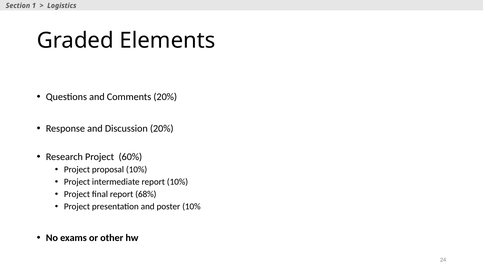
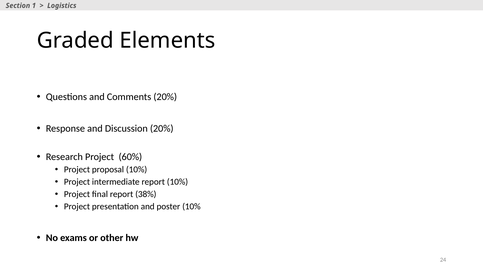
68%: 68% -> 38% (146, 194)
